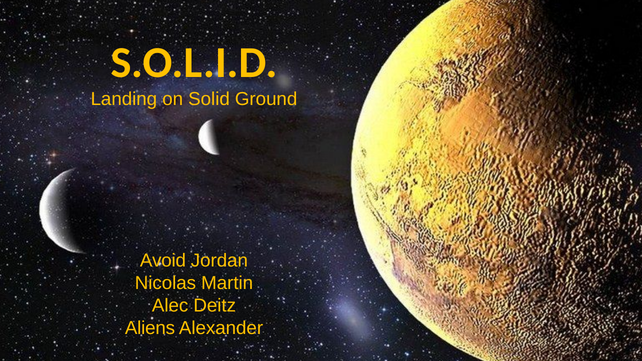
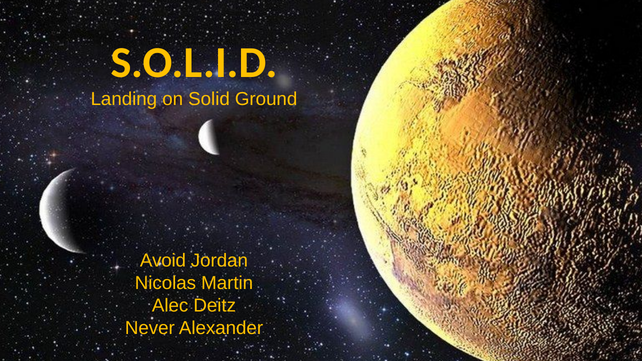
Aliens: Aliens -> Never (150, 328)
